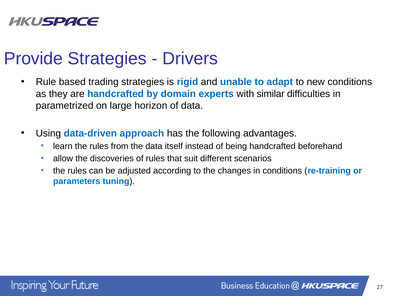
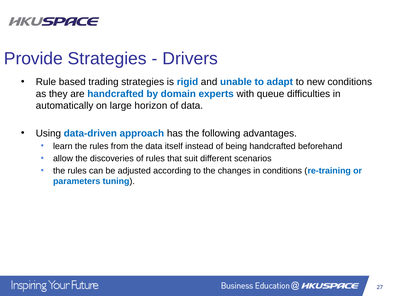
similar: similar -> queue (271, 94)
parametrized: parametrized -> automatically (65, 106)
